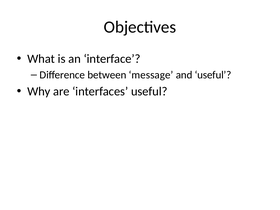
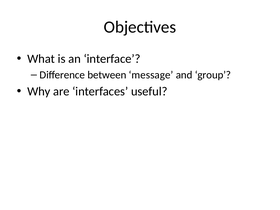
and useful: useful -> group (213, 75)
